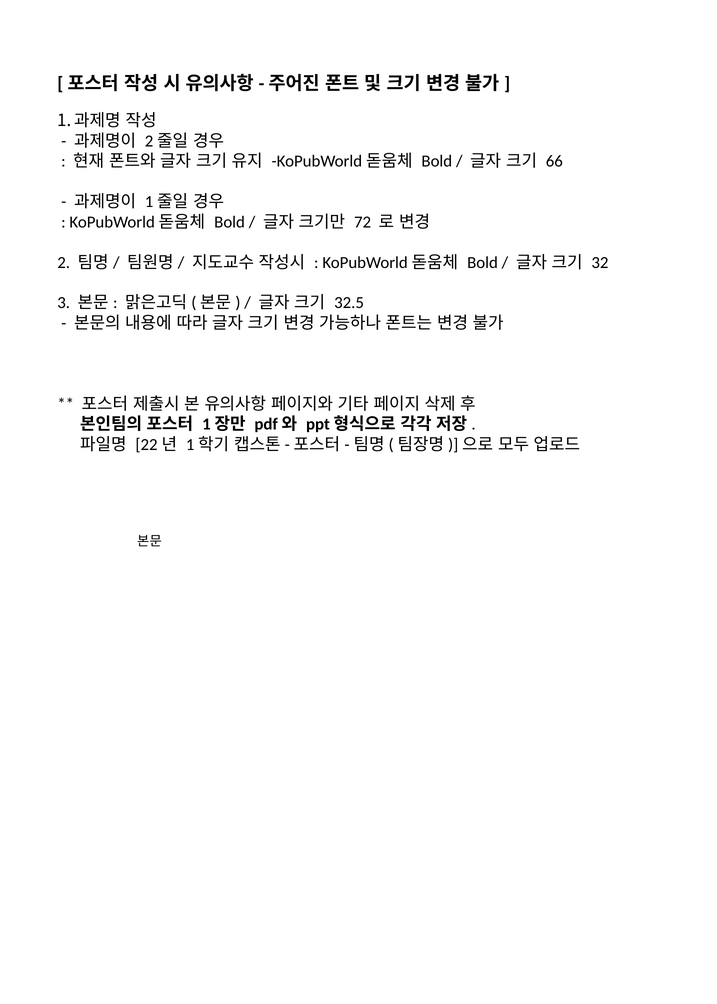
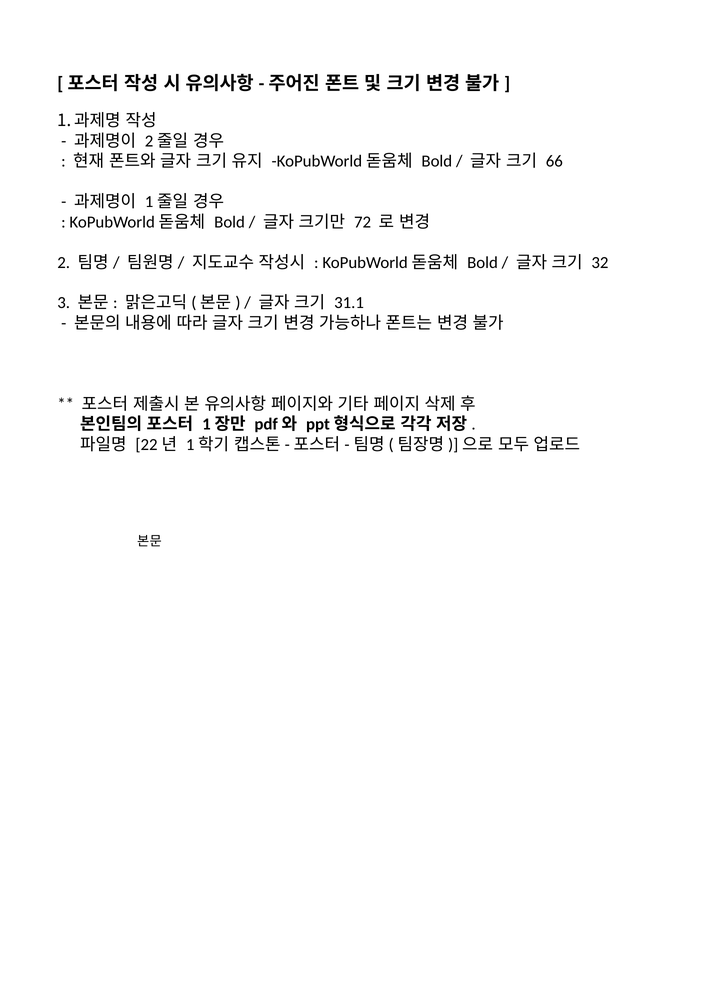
32.5: 32.5 -> 31.1 (349, 303)
